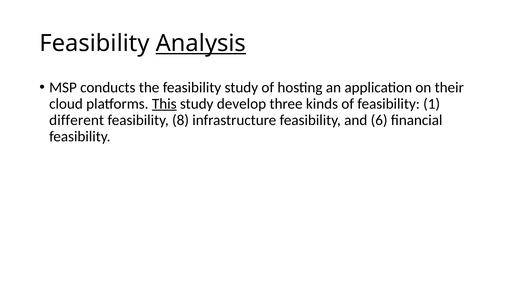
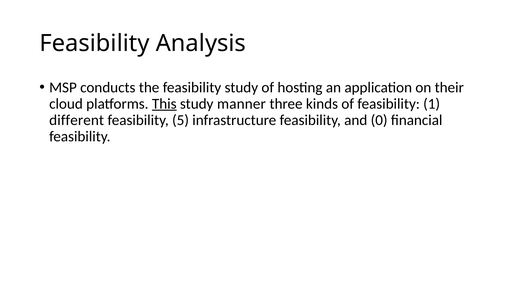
Analysis underline: present -> none (201, 44)
develop: develop -> manner (241, 104)
8: 8 -> 5 (181, 120)
6: 6 -> 0 (379, 120)
